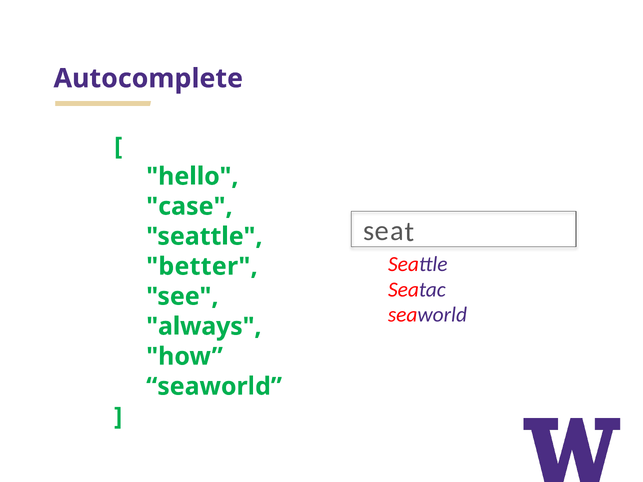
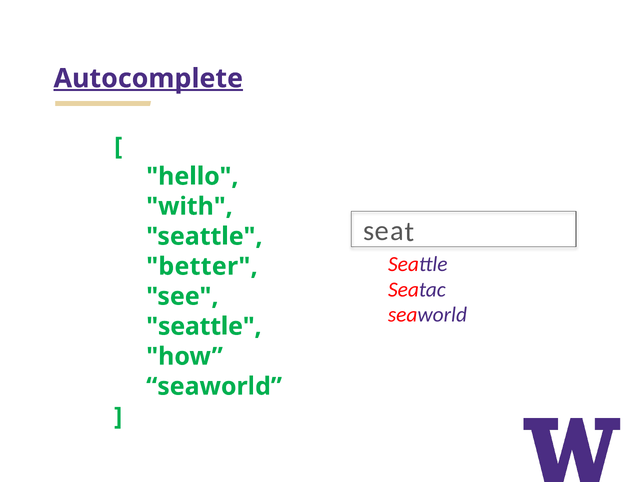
Autocomplete underline: none -> present (148, 78)
case: case -> with (189, 207)
always: always -> seattle (204, 327)
